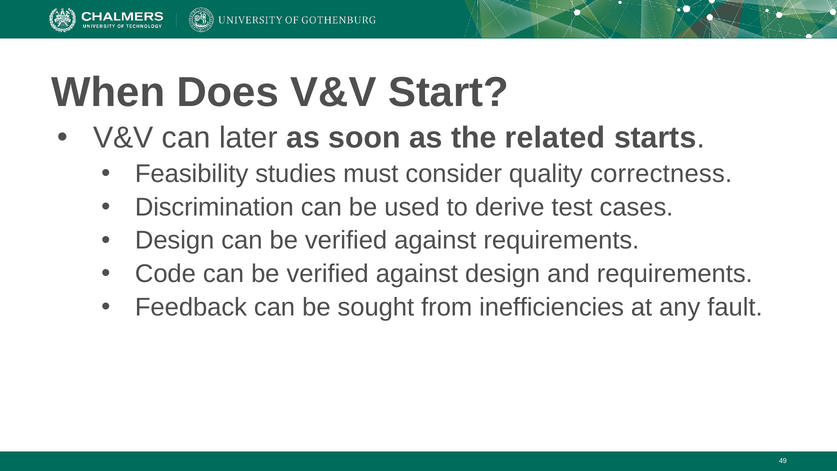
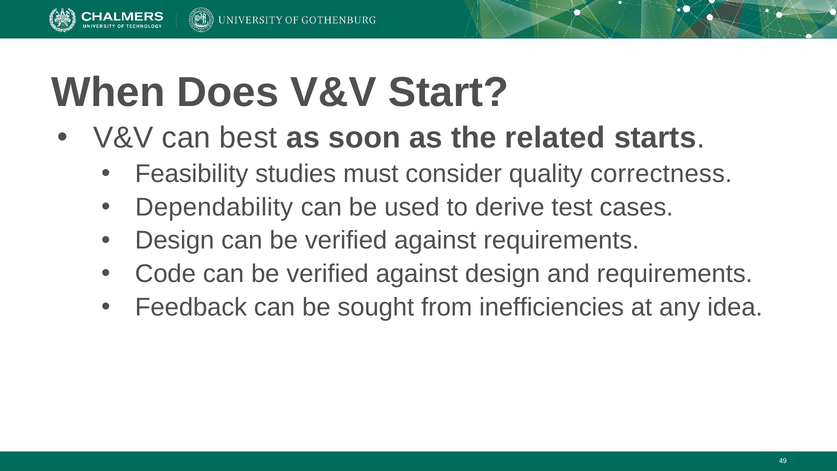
later: later -> best (248, 138)
Discrimination: Discrimination -> Dependability (214, 207)
fault: fault -> idea (735, 307)
